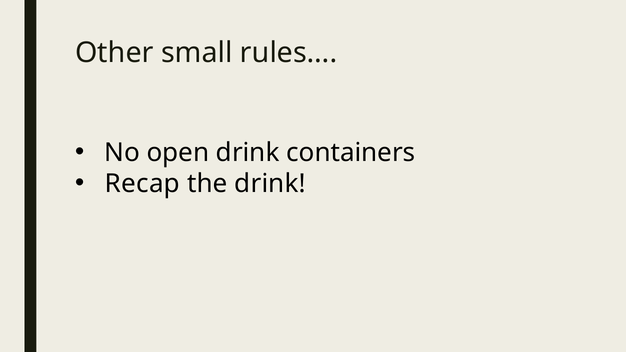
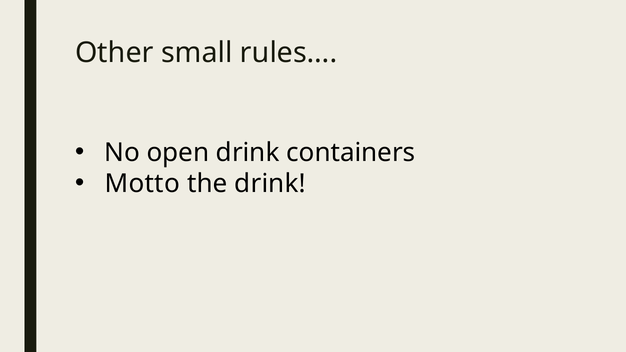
Recap: Recap -> Motto (142, 184)
